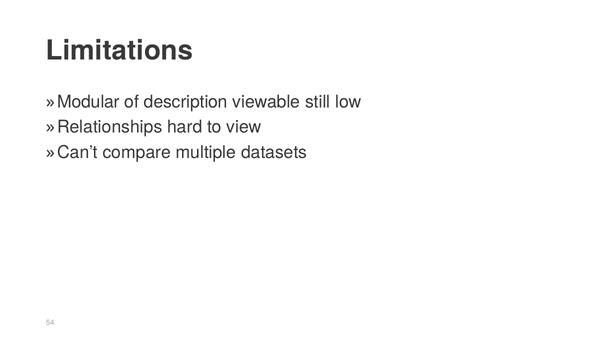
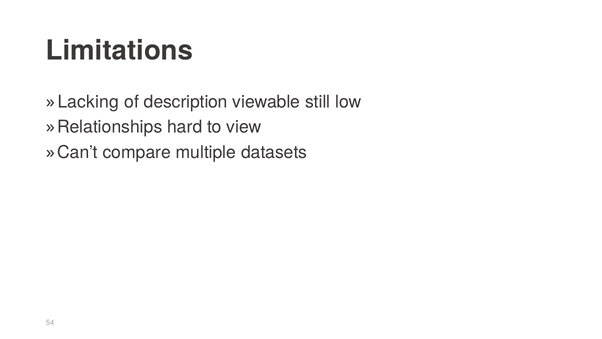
Modular: Modular -> Lacking (88, 102)
